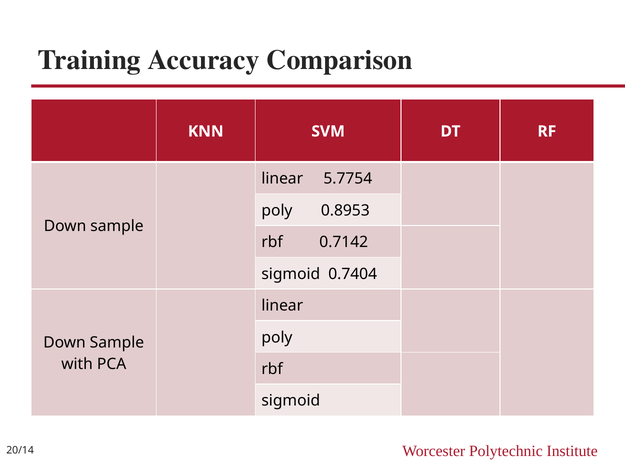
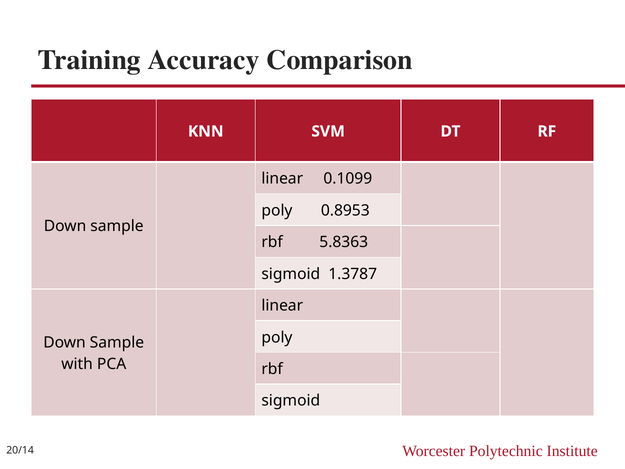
5.7754: 5.7754 -> 0.1099 (348, 179)
0.7142: 0.7142 -> 5.8363 (344, 242)
0.7404: 0.7404 -> 1.3787 (353, 274)
